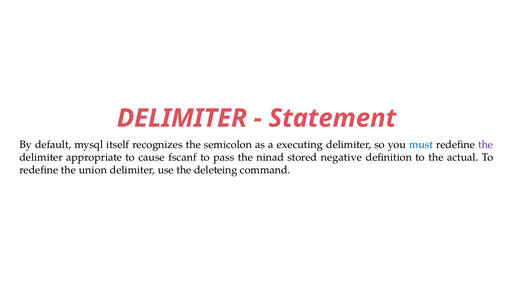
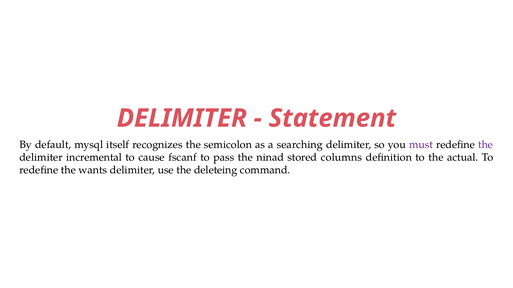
executing: executing -> searching (300, 145)
must colour: blue -> purple (421, 145)
appropriate: appropriate -> incremental (94, 158)
negative: negative -> columns (341, 158)
union: union -> wants (93, 170)
